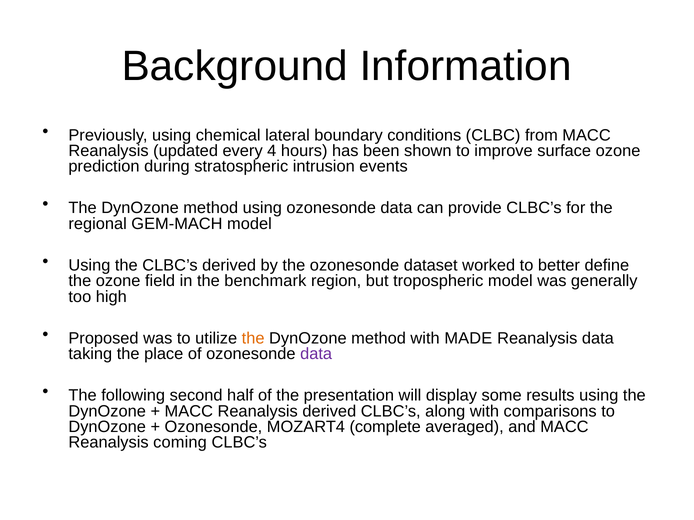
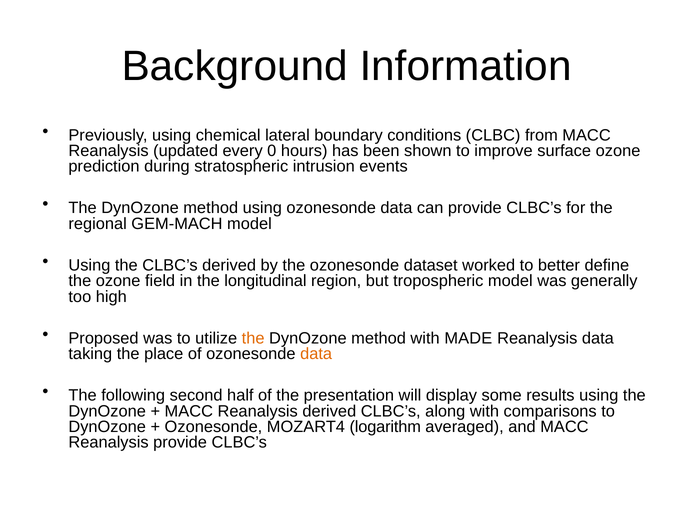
4: 4 -> 0 (272, 151)
benchmark: benchmark -> longitudinal (265, 281)
data colour: purple -> orange (316, 354)
complete: complete -> logarithm (385, 427)
Reanalysis coming: coming -> provide (180, 443)
